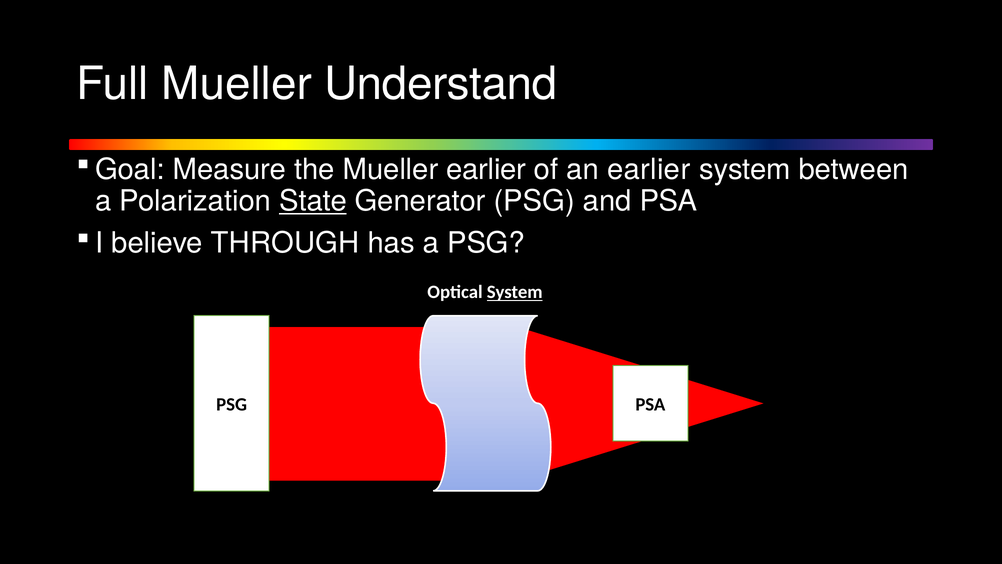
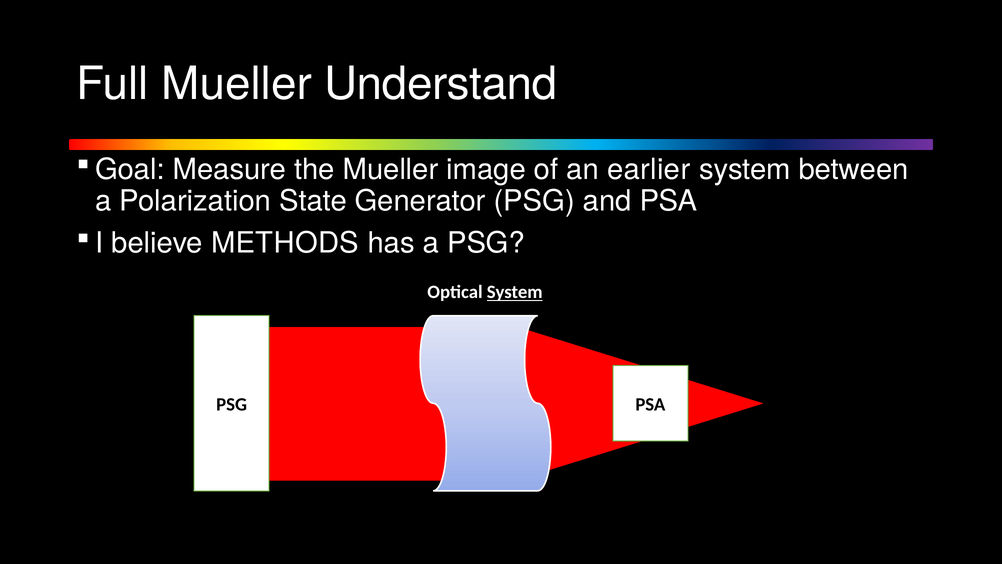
Mueller earlier: earlier -> image (486, 169)
State underline: present -> none (313, 201)
THROUGH: THROUGH -> METHODS (285, 243)
